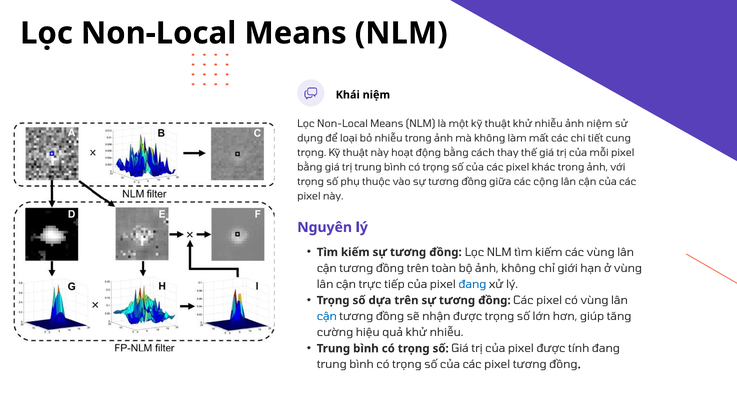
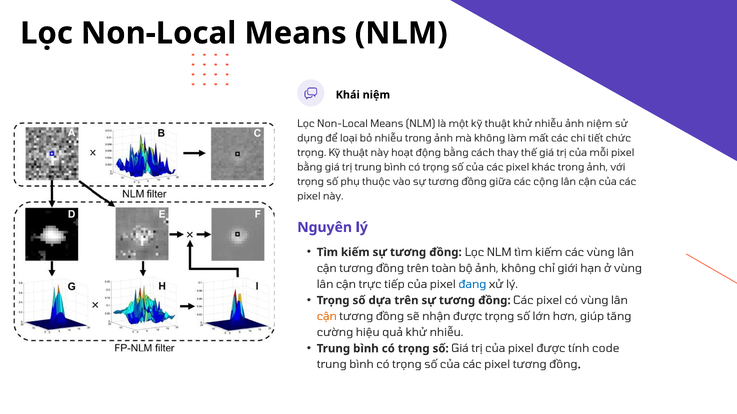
cung: cung -> chức (618, 138)
cận colour: blue -> orange (327, 317)
tính đang: đang -> code (606, 349)
